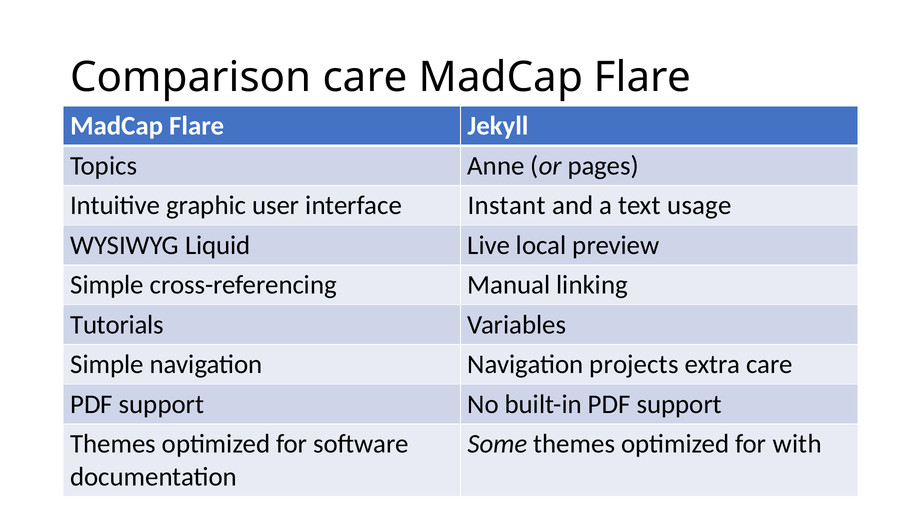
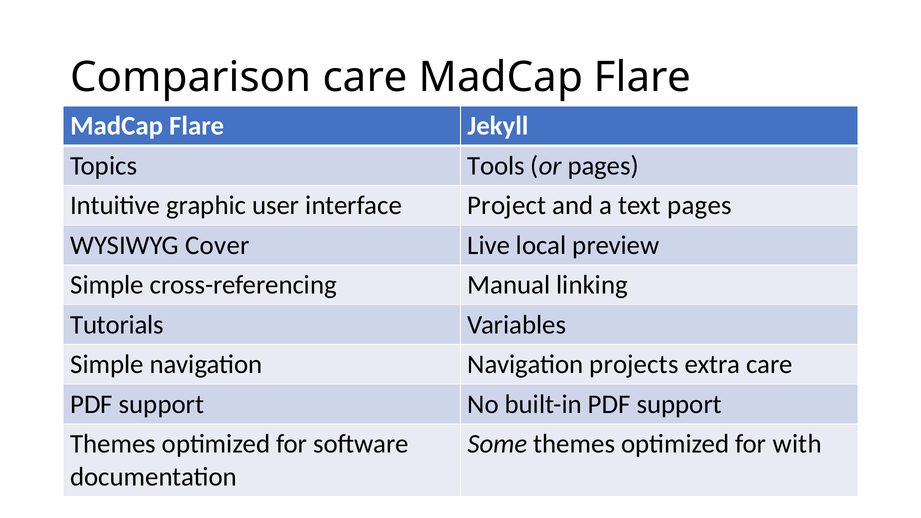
Anne: Anne -> Tools (496, 166)
Instant: Instant -> Project (507, 206)
text usage: usage -> pages (699, 206)
Liquid: Liquid -> Cover (217, 245)
